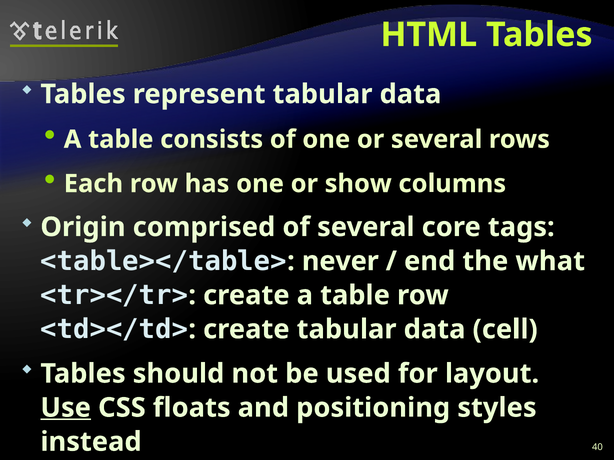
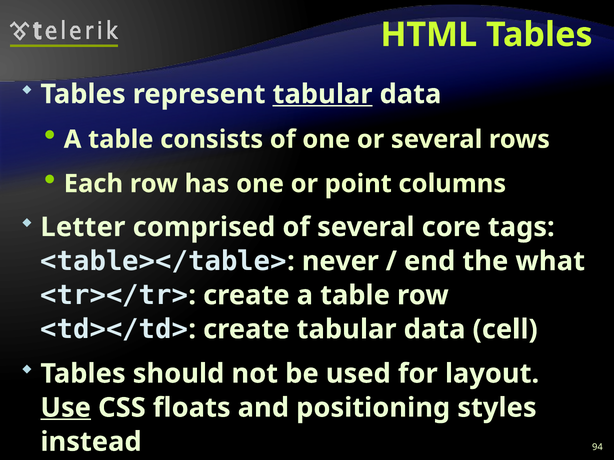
tabular underline: none -> present (323, 94)
show: show -> point (358, 184)
Origin: Origin -> Letter (83, 227)
40: 40 -> 94 (597, 448)
